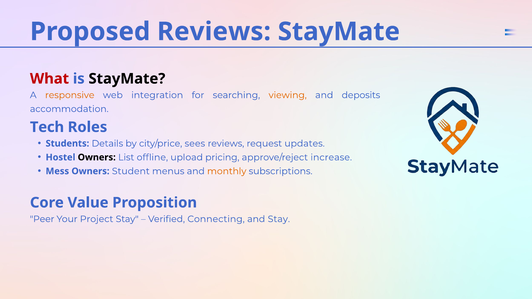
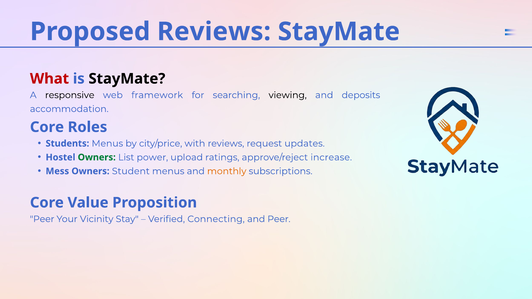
responsive colour: orange -> black (70, 95)
integration: integration -> framework (157, 95)
viewing colour: orange -> black (288, 95)
Tech: Tech -> Core (47, 127)
Students Details: Details -> Menus (107, 144)
sees: sees -> with (195, 144)
Owners colour: black -> green (97, 157)
offline: offline -> power (152, 157)
pricing: pricing -> ratings (222, 157)
Project: Project -> Vicinity (97, 219)
and Stay: Stay -> Peer (279, 219)
